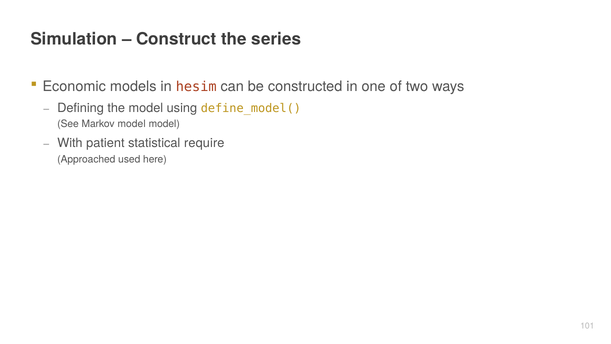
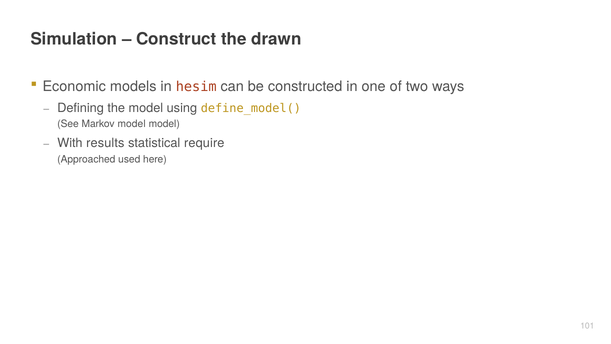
series: series -> drawn (276, 39)
patient: patient -> results (105, 143)
